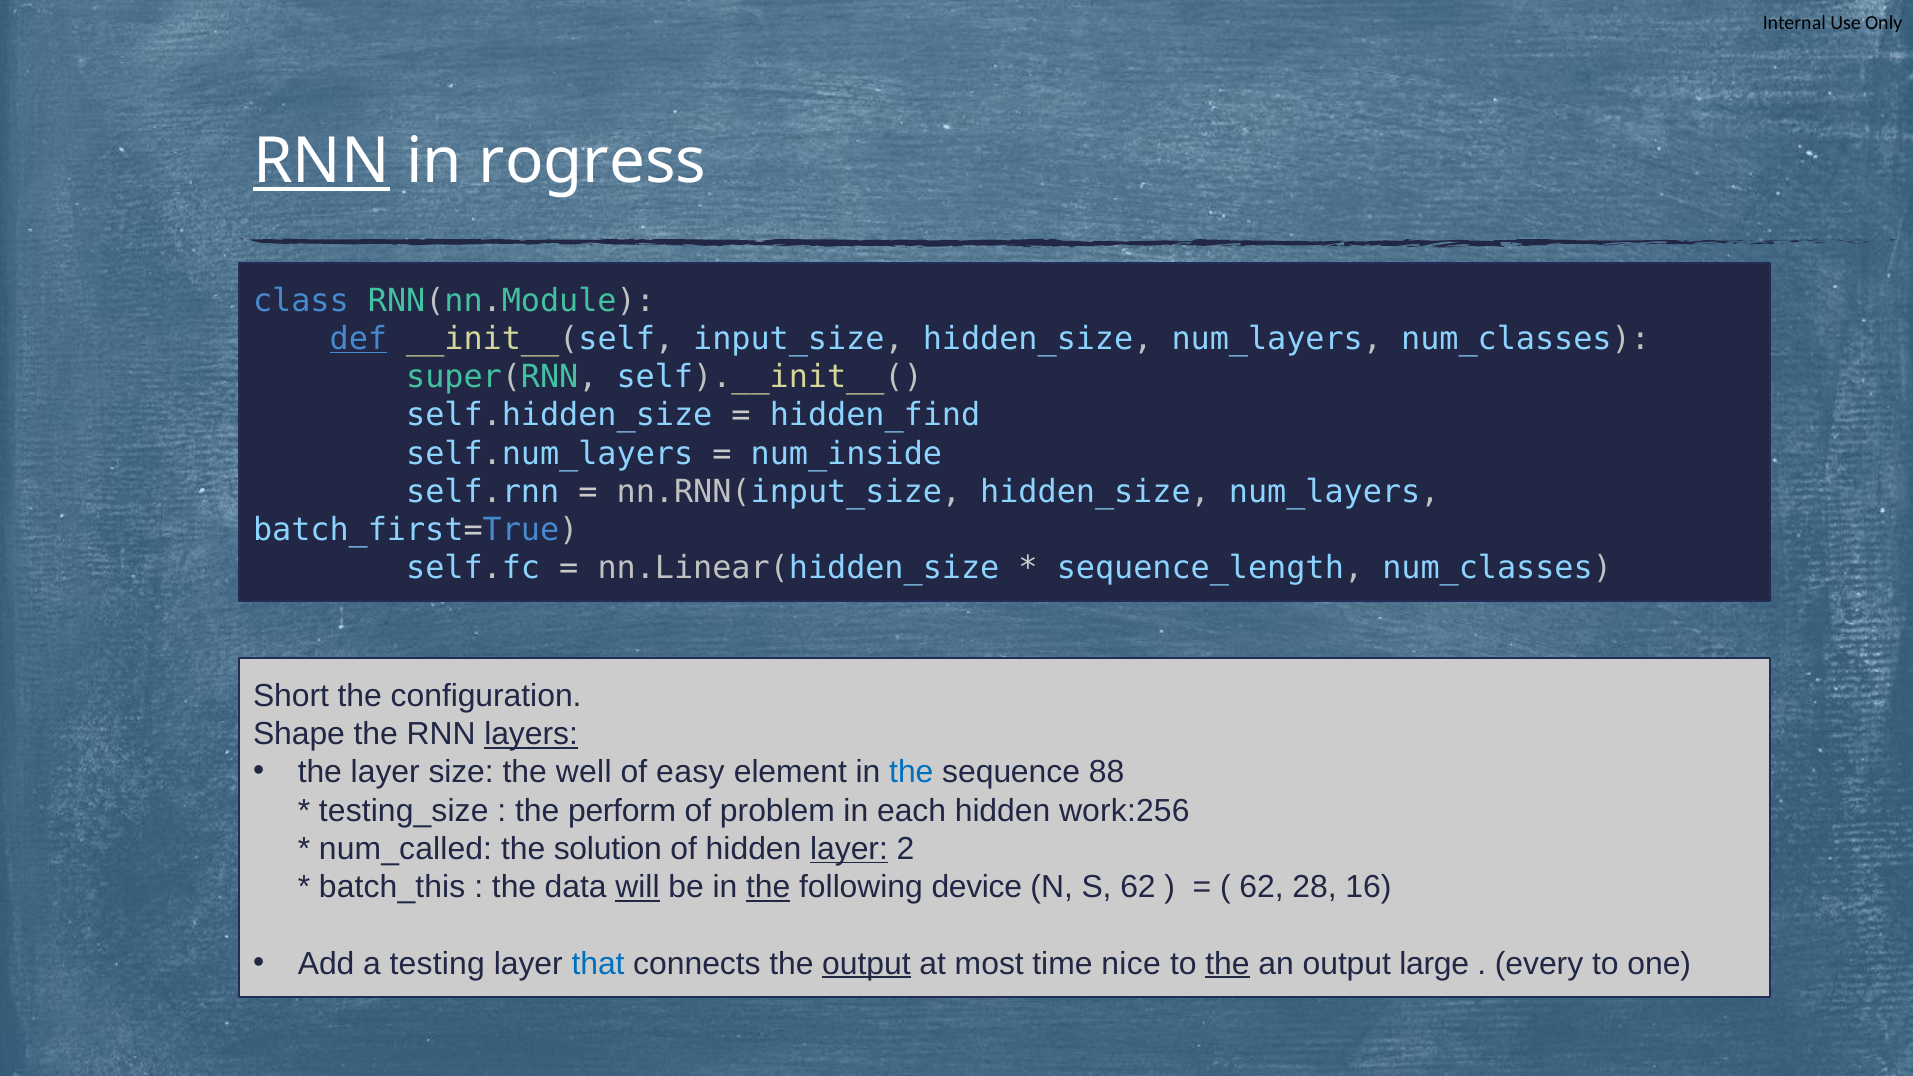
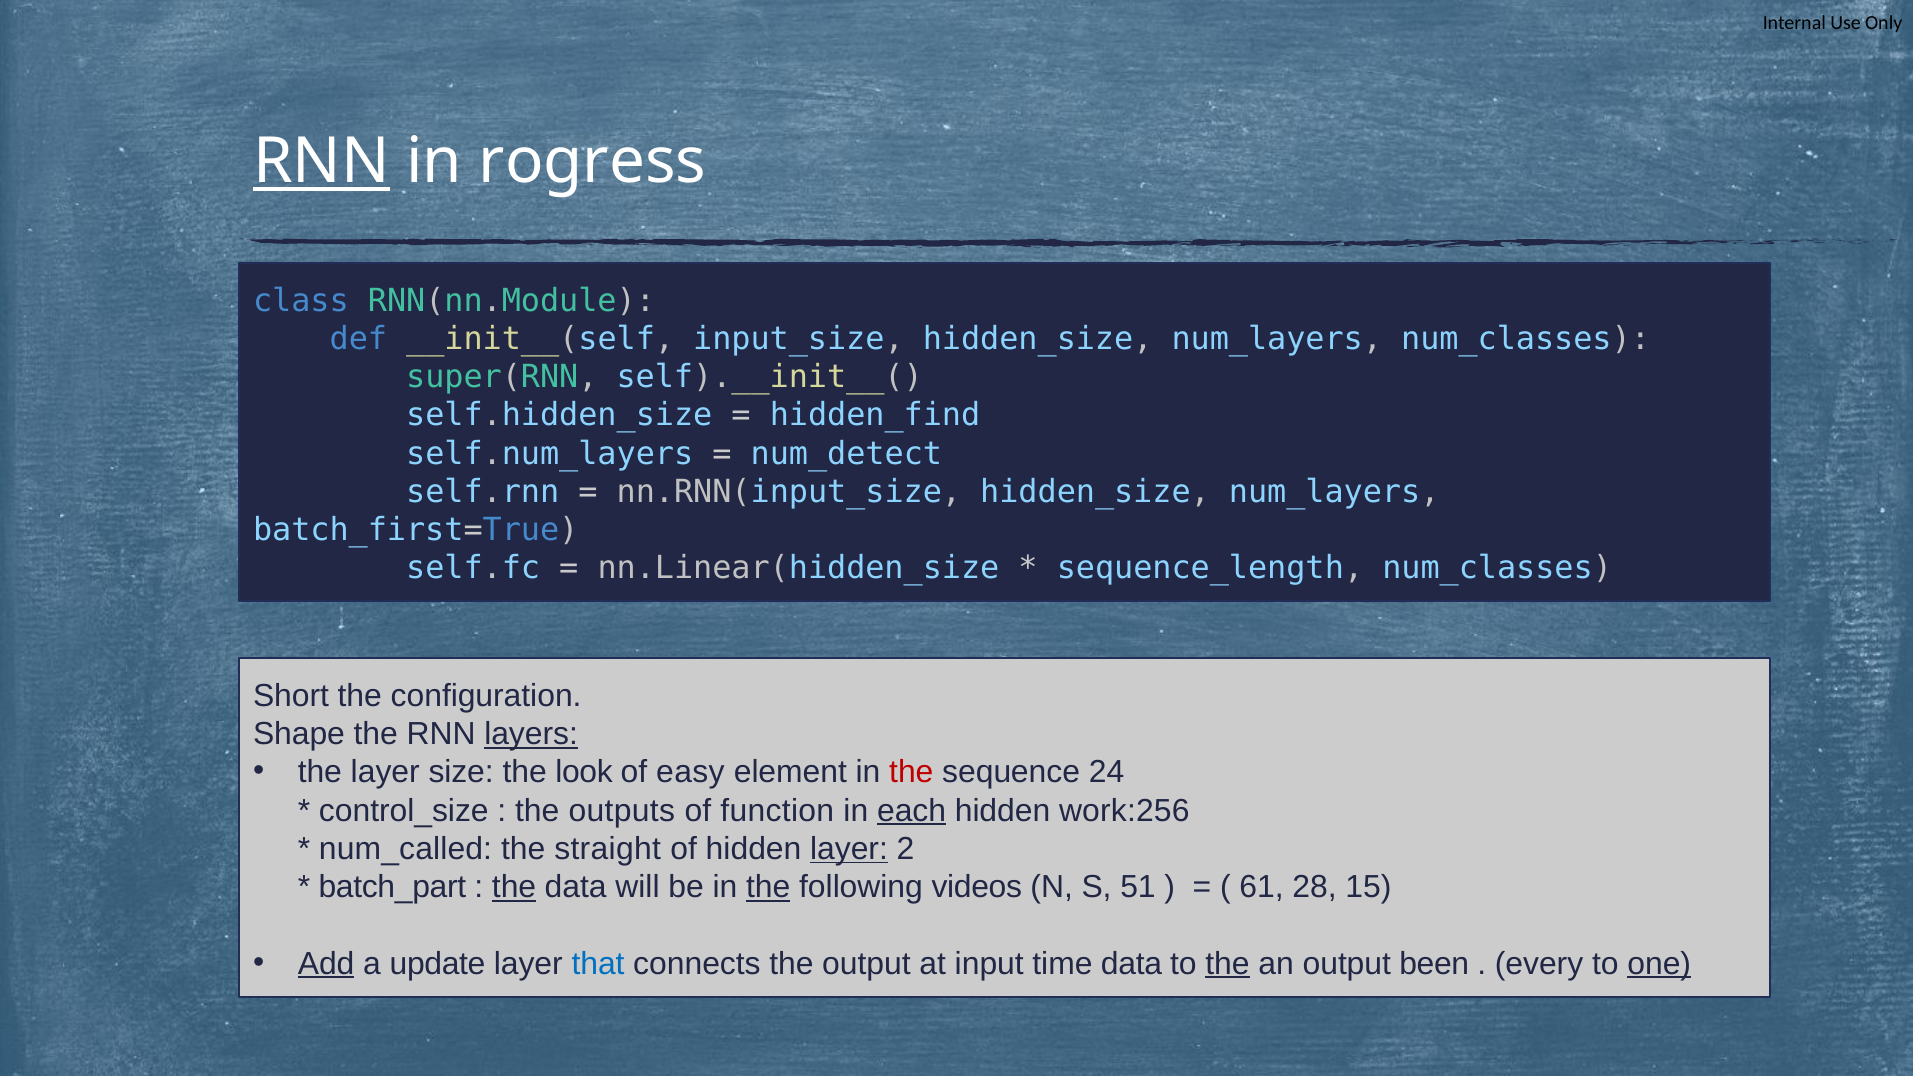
def underline: present -> none (358, 339)
num_inside: num_inside -> num_detect (846, 454)
well: well -> look (584, 773)
the colour: blue -> red (911, 773)
88: 88 -> 24 (1107, 773)
testing_size: testing_size -> control_size (404, 811)
perform: perform -> outputs (622, 811)
problem: problem -> function (777, 811)
each underline: none -> present (912, 811)
solution: solution -> straight (608, 849)
batch_this: batch_this -> batch_part (392, 887)
the underline: none -> present (514, 887)
will underline: present -> none (638, 887)
device: device -> videos (977, 887)
S 62: 62 -> 51 (1138, 887)
62: 62 -> 61 (1262, 887)
16: 16 -> 15 (1368, 887)
Add underline: none -> present (326, 964)
testing: testing -> update (438, 964)
output underline: present -> none (866, 964)
most: most -> input (989, 964)
time nice: nice -> data (1131, 964)
large: large -> been (1434, 964)
one underline: none -> present (1659, 964)
